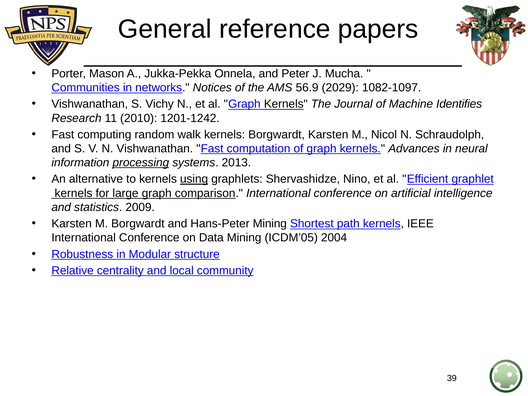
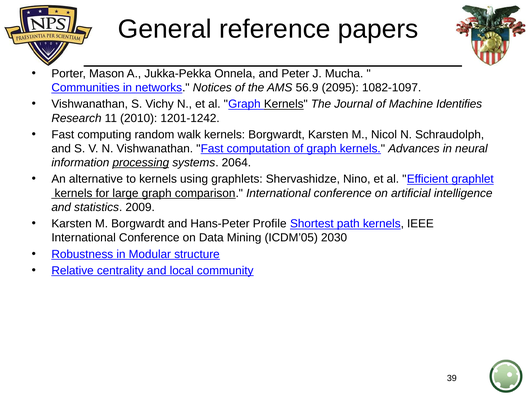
2029: 2029 -> 2095 (340, 88)
2013: 2013 -> 2064 (236, 163)
using underline: present -> none (194, 179)
Hans-Peter Mining: Mining -> Profile (270, 224)
2004: 2004 -> 2030 (334, 238)
